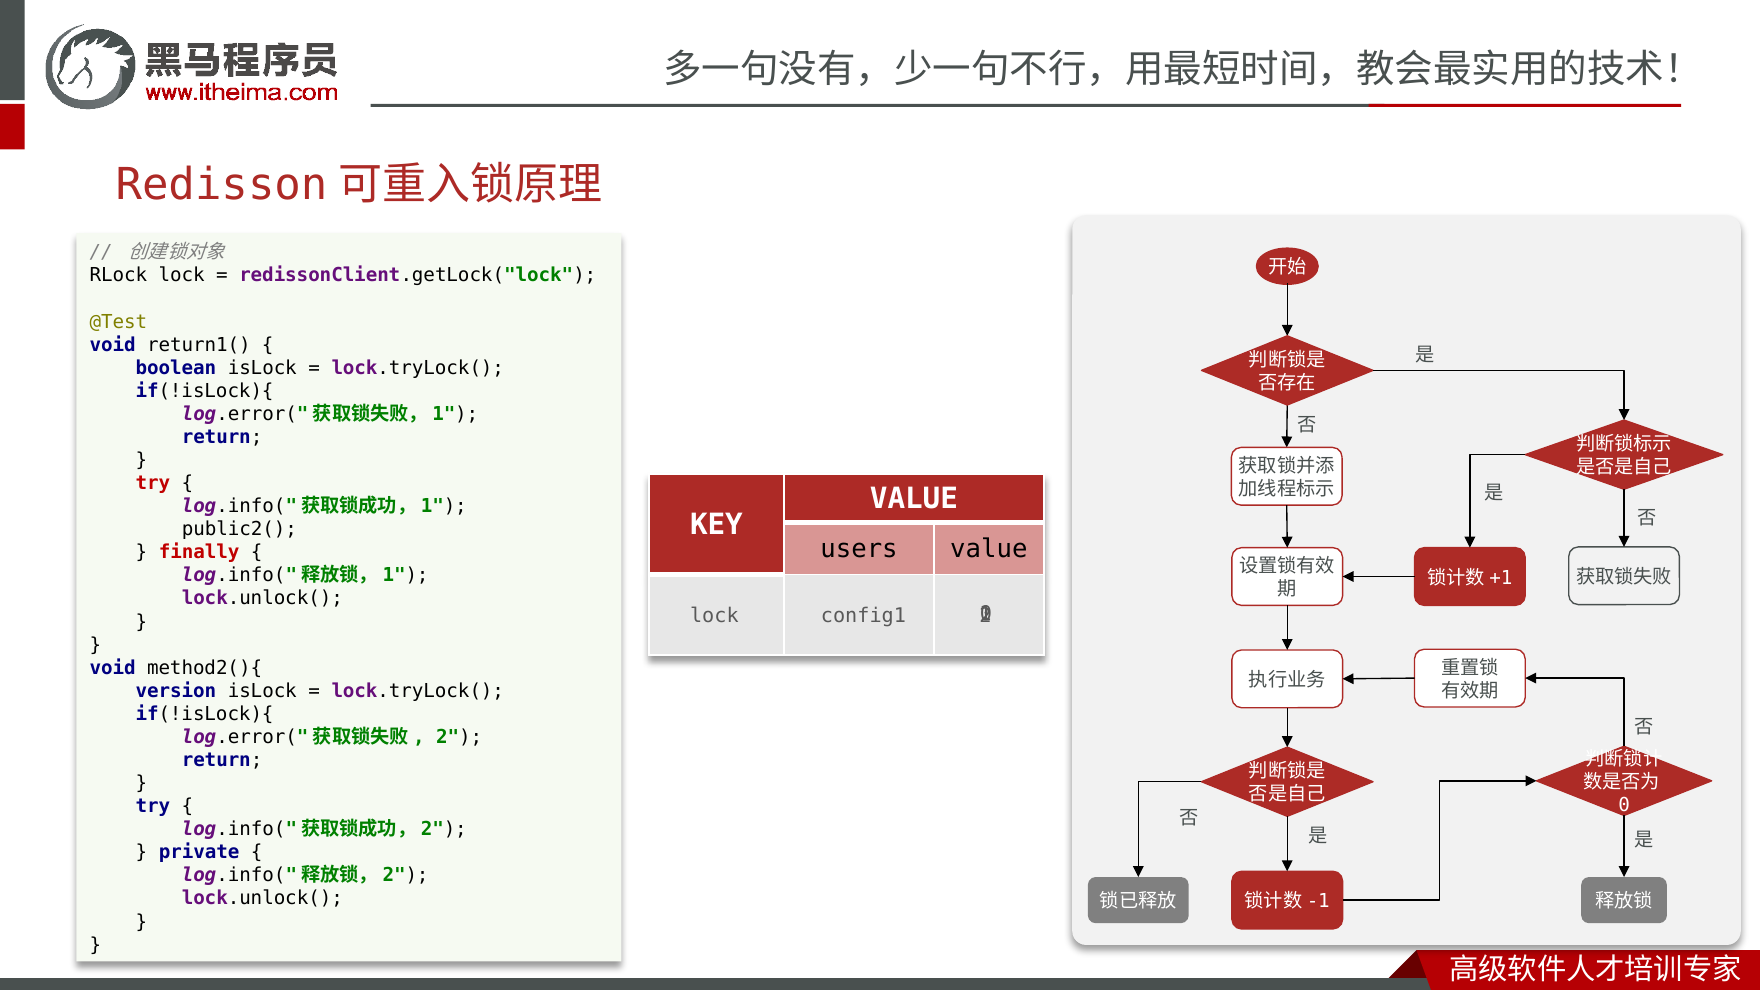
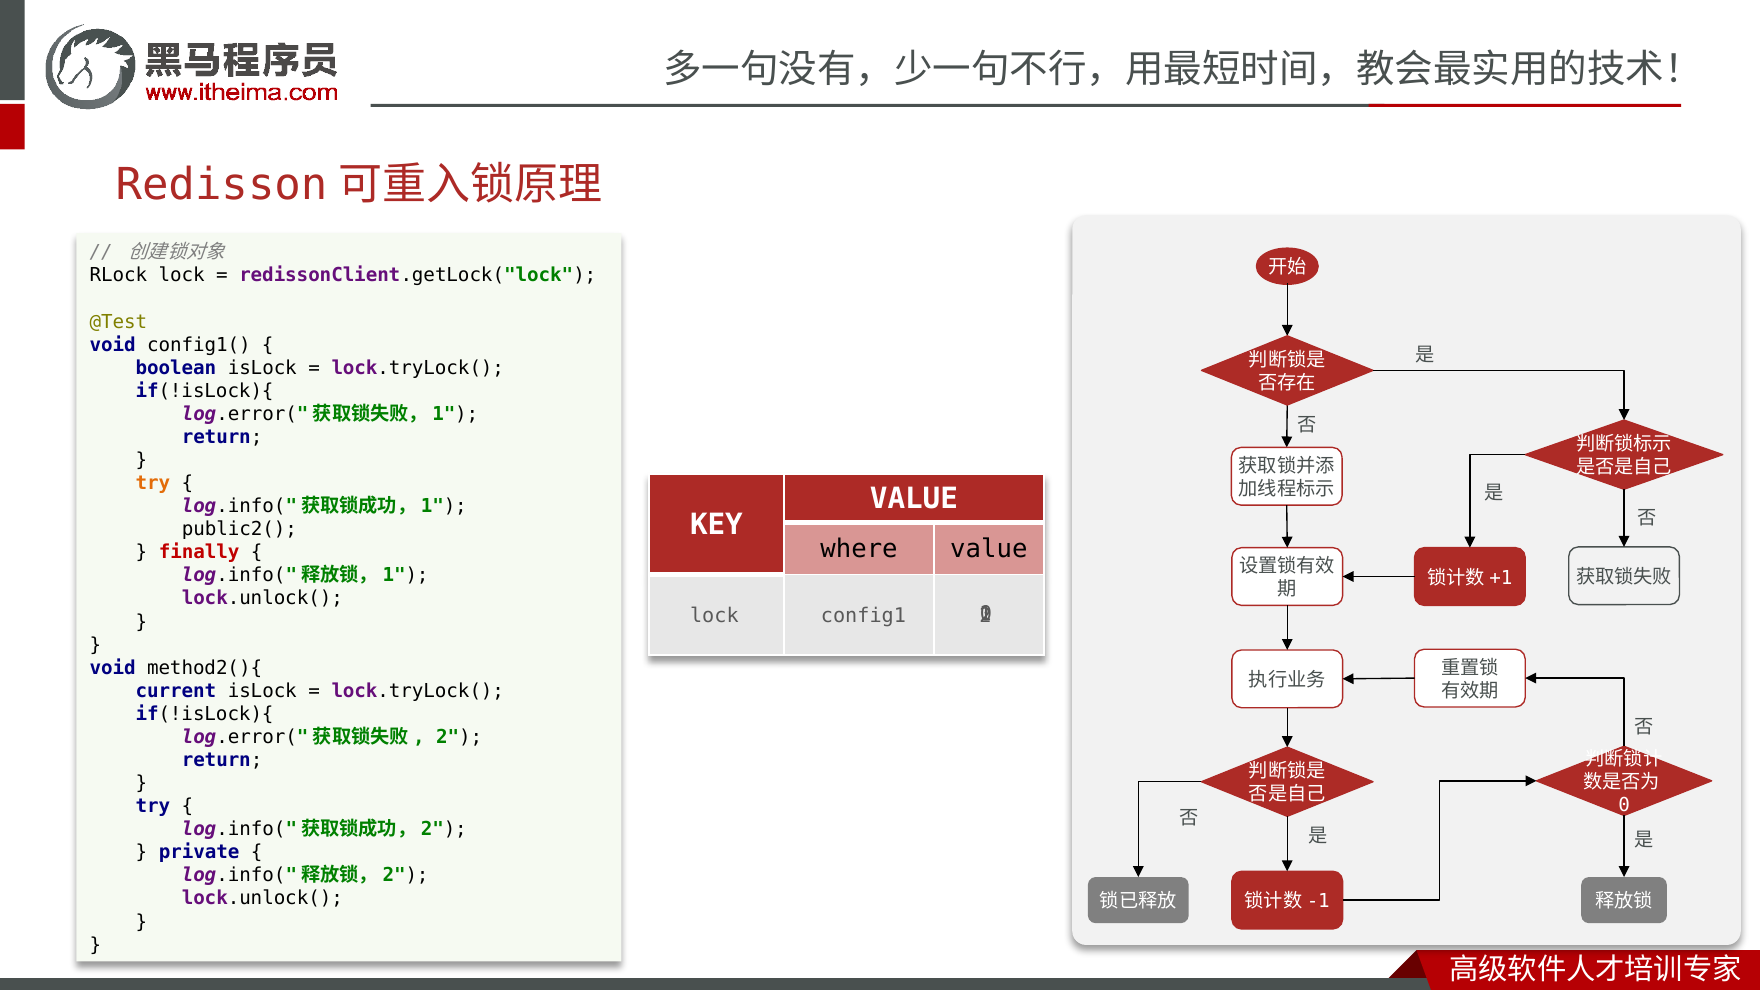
return1(: return1( -> config1( (199, 345)
try colour: red -> orange (153, 483)
users: users -> where (859, 549)
version: version -> current (176, 691)
